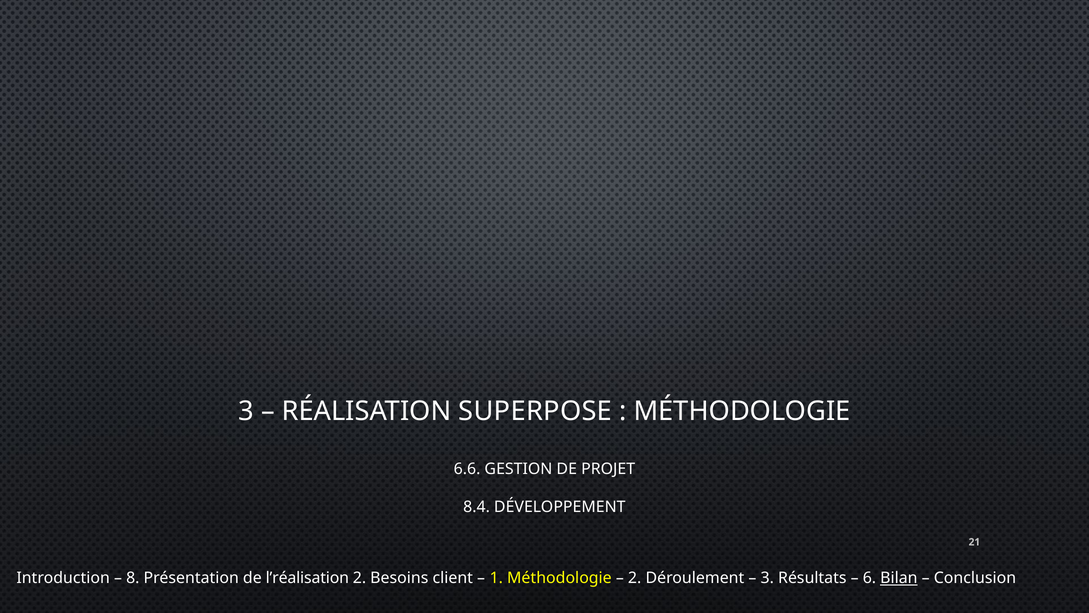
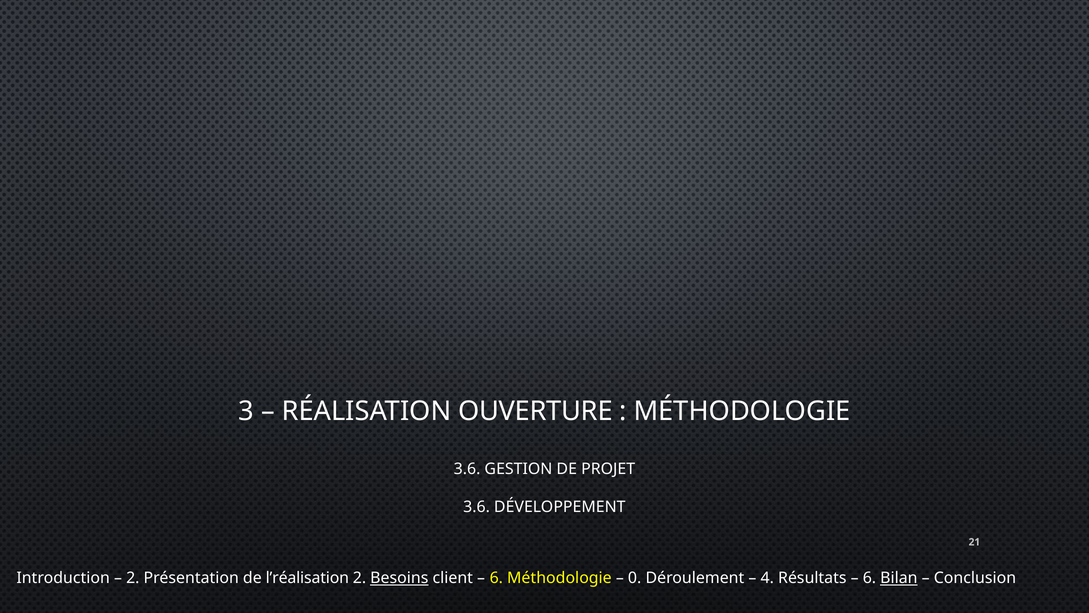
SUPERPOSE: SUPERPOSE -> OUVERTURE (535, 411)
6.6: 6.6 -> 3.6 (467, 469)
8.4: 8.4 -> 3.6 (477, 507)
8: 8 -> 2 (133, 578)
Besoins underline: none -> present (399, 578)
1: 1 -> 6 (496, 578)
2: 2 -> 0 (635, 578)
3: 3 -> 4 (767, 578)
